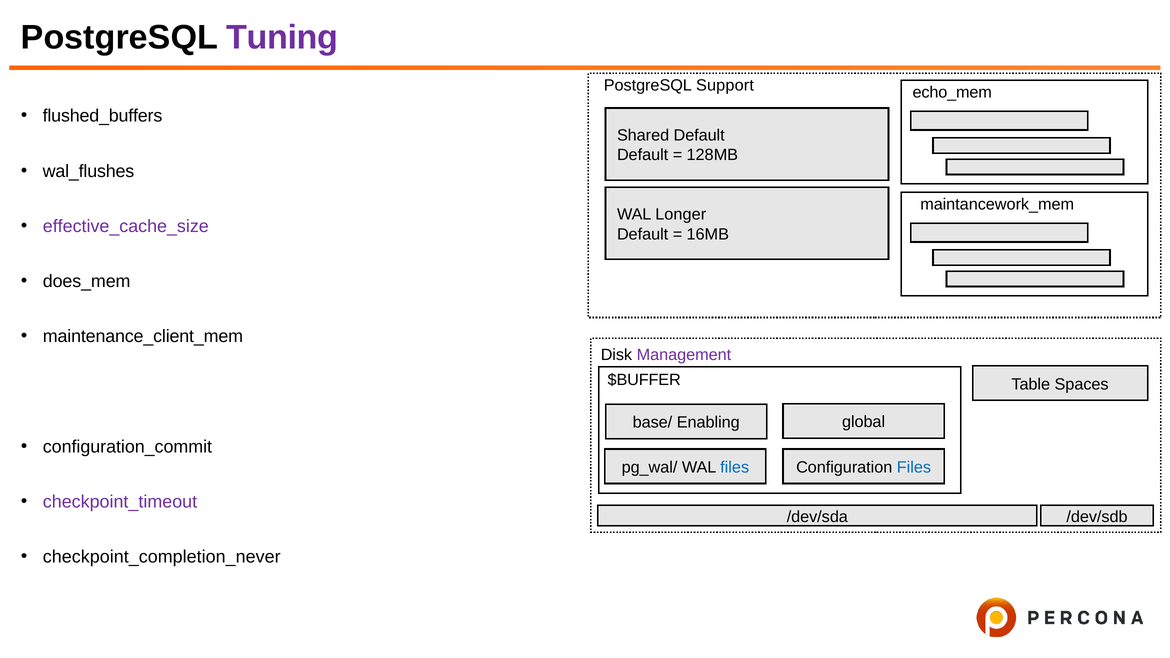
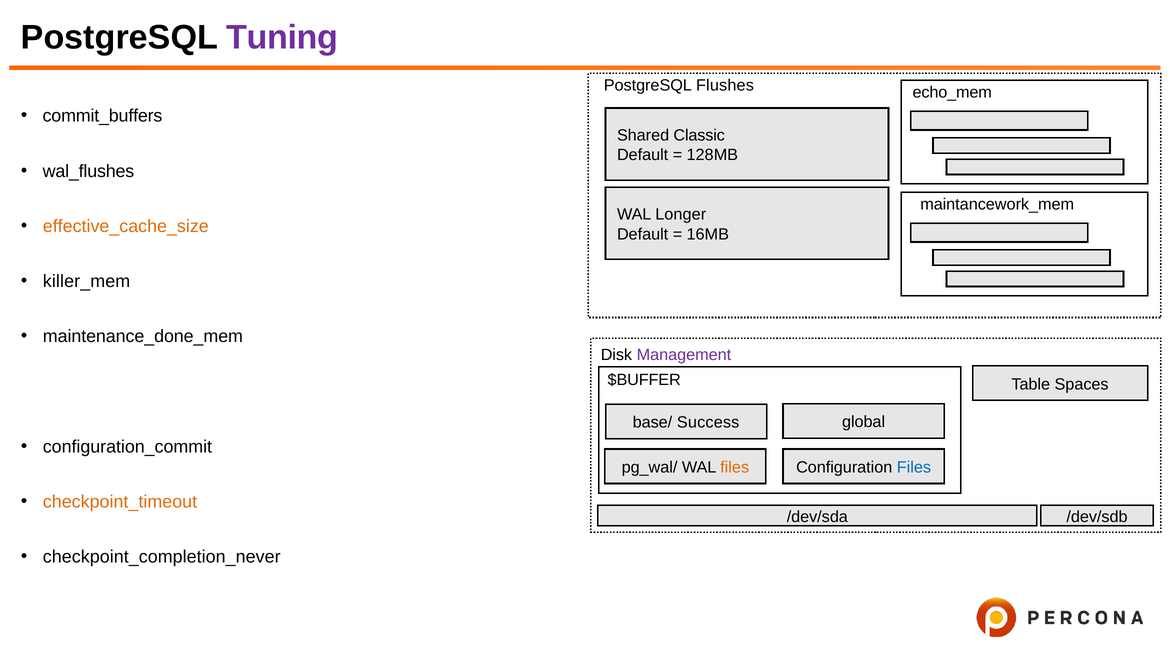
Support: Support -> Flushes (725, 86)
flushed_buffers: flushed_buffers -> commit_buffers (103, 116)
Shared Default: Default -> Classic (699, 136)
effective_cache_size colour: purple -> orange (126, 226)
does_mem: does_mem -> killer_mem (87, 282)
maintenance_client_mem: maintenance_client_mem -> maintenance_done_mem (143, 337)
Enabling: Enabling -> Success (708, 423)
files colour: blue -> orange (735, 467)
checkpoint_timeout colour: purple -> orange (120, 502)
